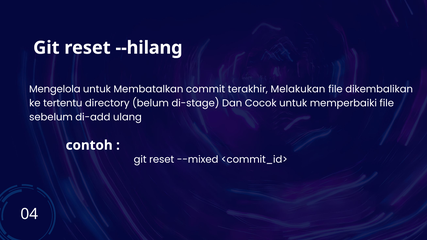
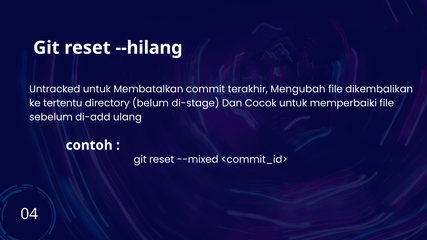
Mengelola: Mengelola -> Untracked (55, 89)
Melakukan: Melakukan -> Mengubah (298, 89)
